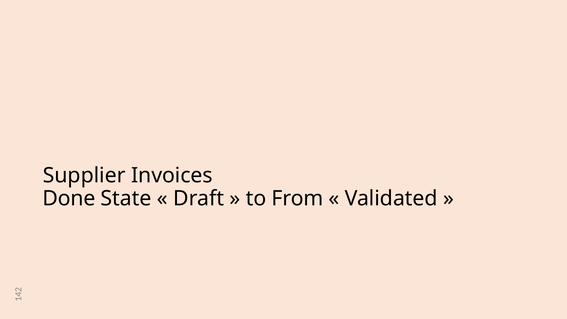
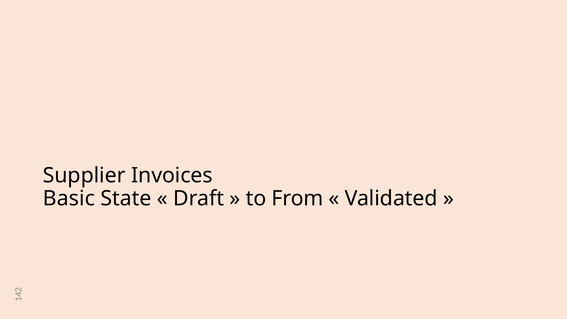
Done: Done -> Basic (69, 198)
